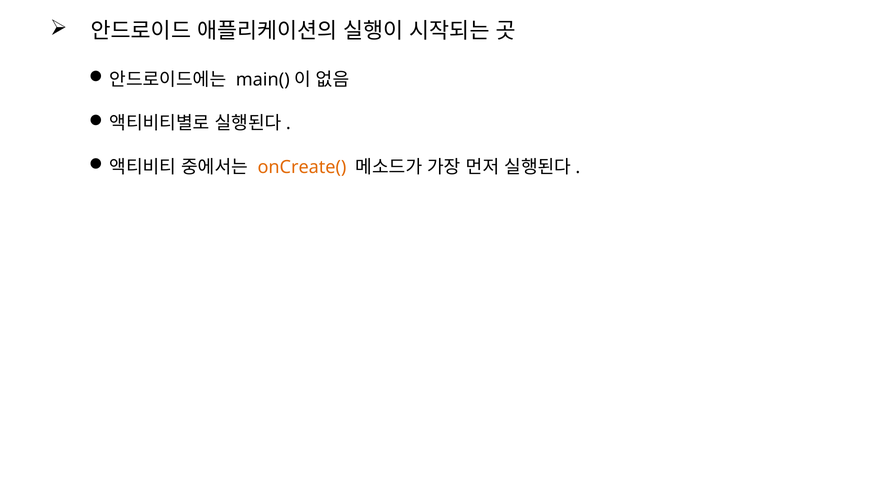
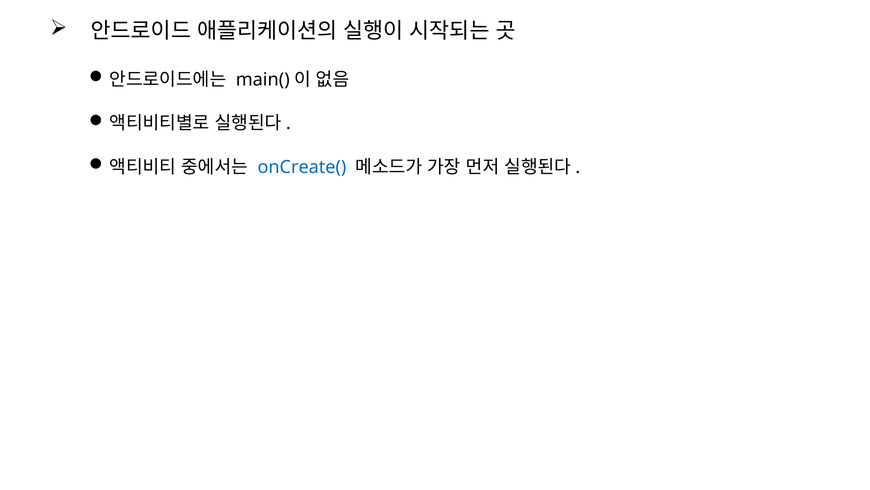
onCreate( colour: orange -> blue (302, 167)
